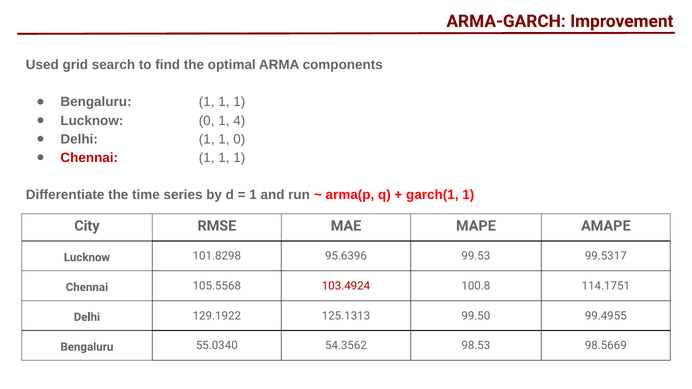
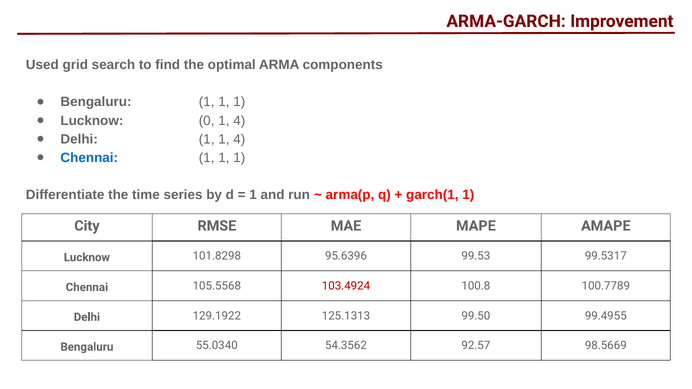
1 1 0: 0 -> 4 (239, 139)
Chennai colour: red -> blue (89, 158)
114.1751: 114.1751 -> 100.7789 (606, 286)
98.53: 98.53 -> 92.57 (476, 346)
